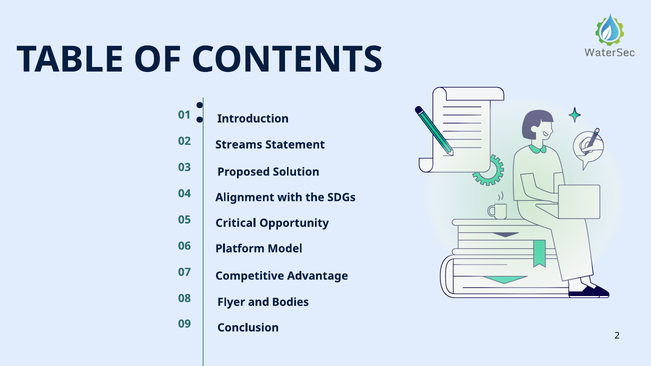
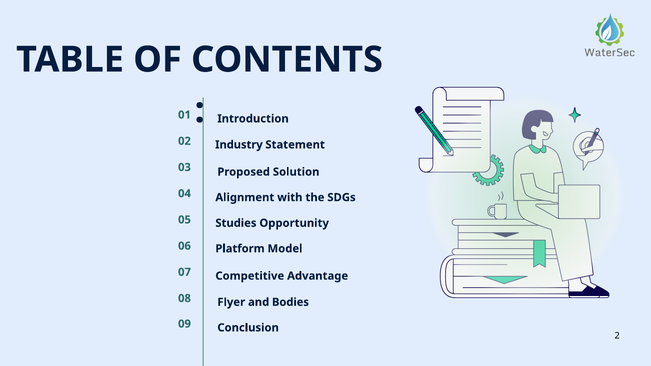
Streams: Streams -> Industry (239, 145)
Critical: Critical -> Studies (236, 223)
